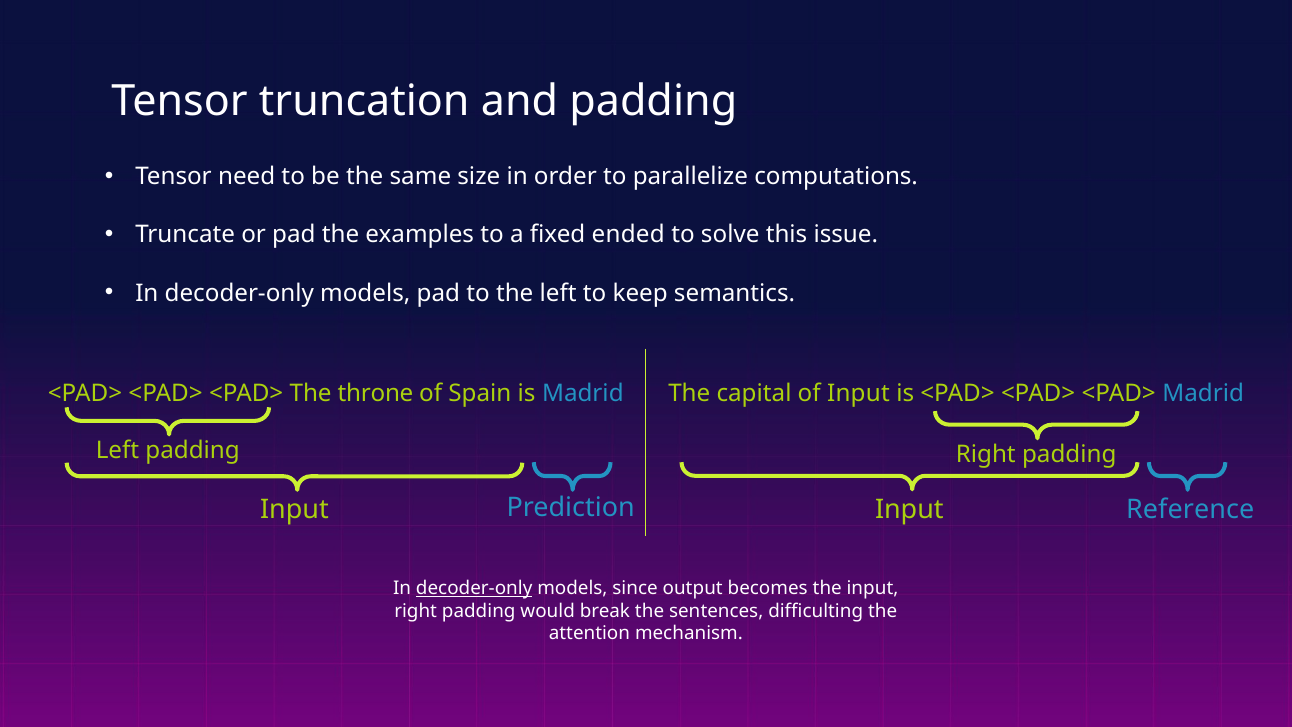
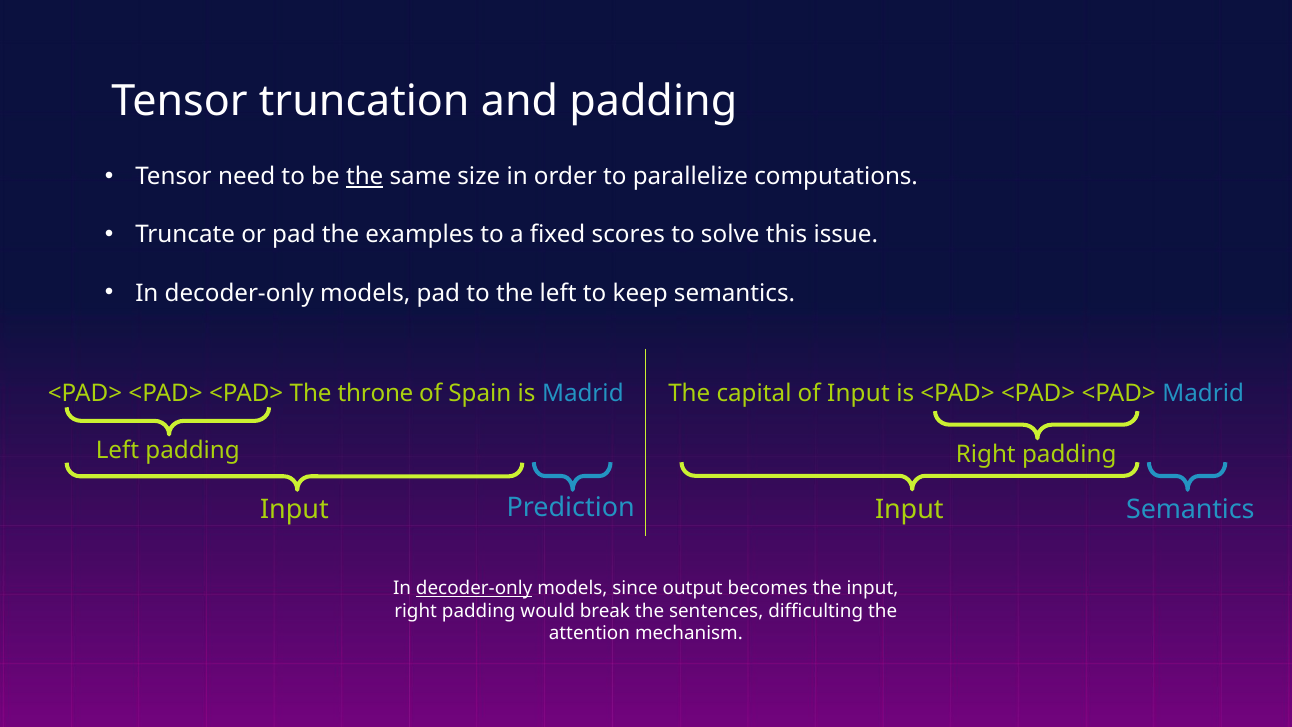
the underline: none -> present (365, 177)
ended: ended -> scores (628, 235)
Input Reference: Reference -> Semantics (1190, 510)
